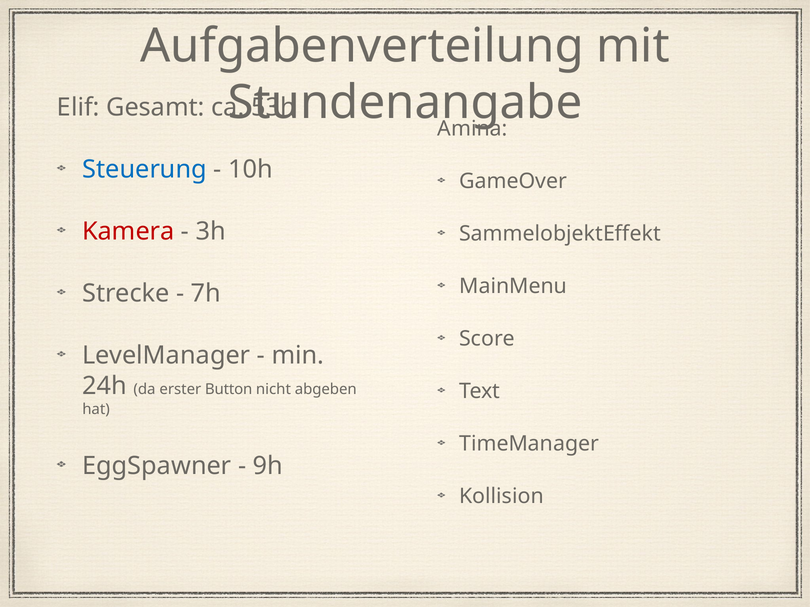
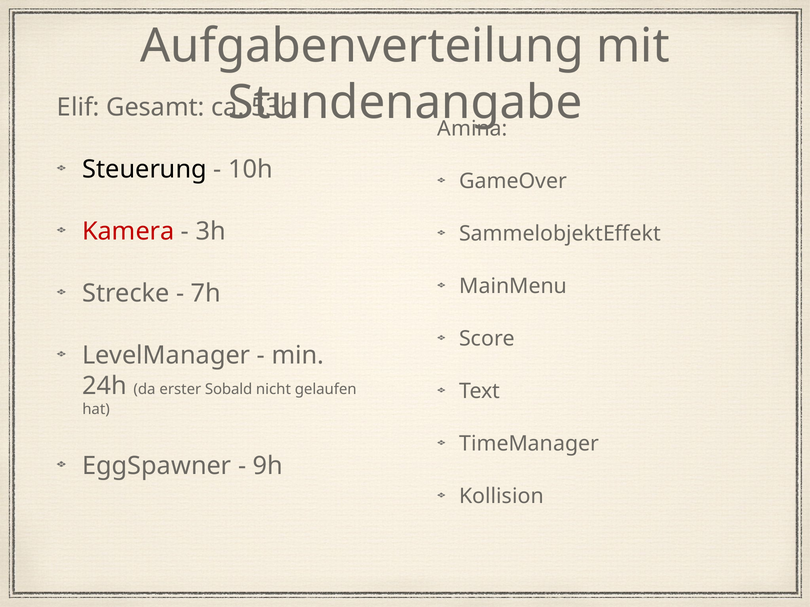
Steuerung colour: blue -> black (145, 170)
Button: Button -> Sobald (229, 390)
abgeben: abgeben -> gelaufen (326, 390)
